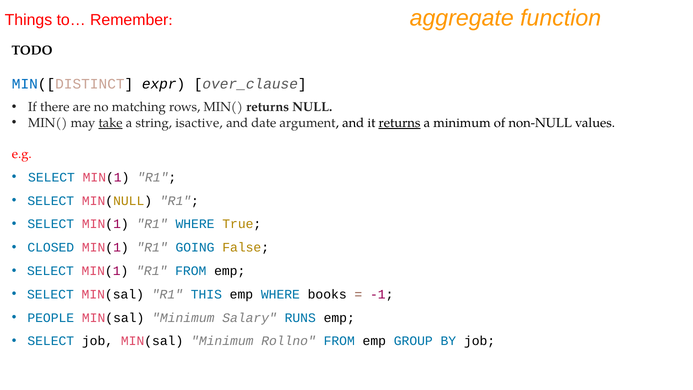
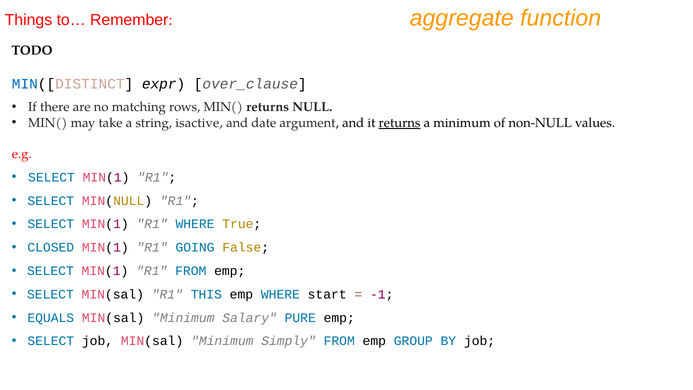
take underline: present -> none (111, 123)
books: books -> start (327, 294)
PEOPLE: PEOPLE -> EQUALS (51, 318)
RUNS: RUNS -> PURE (300, 318)
Rollno: Rollno -> Simply (289, 341)
